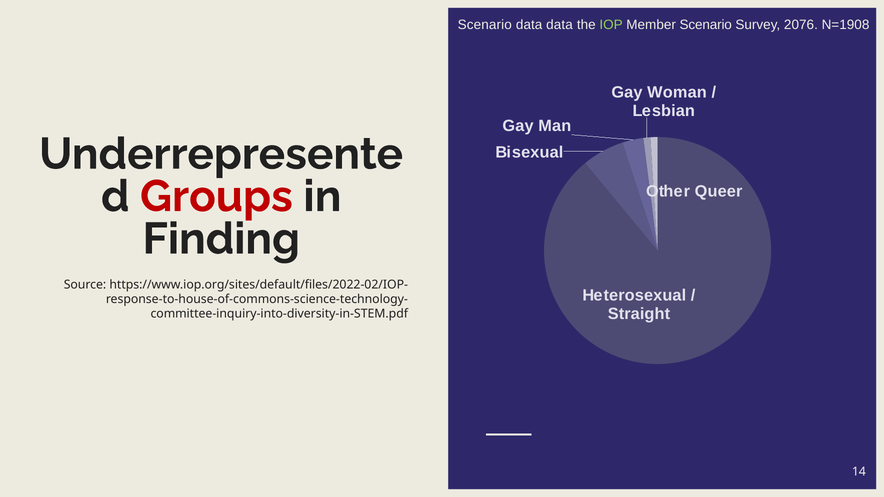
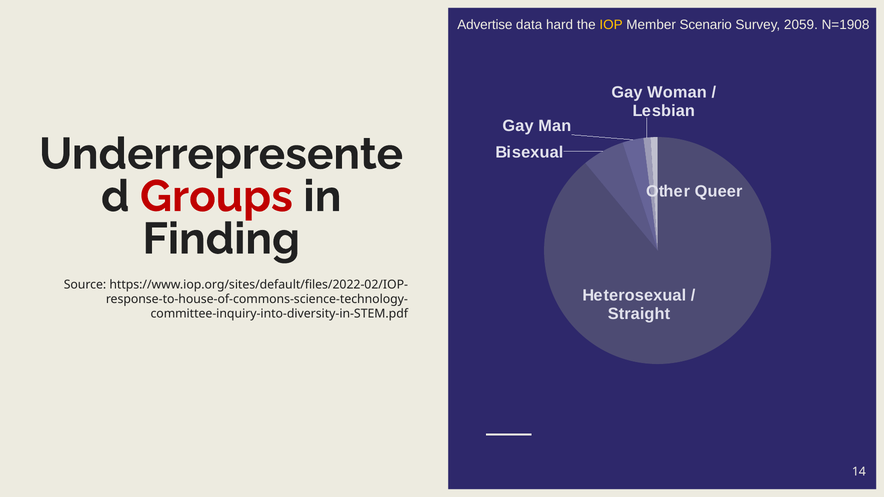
Scenario: Scenario -> Advertise (485, 25)
data data: data -> hard (560, 25)
IOP colour: light green -> yellow (611, 25)
2076: 2076 -> 2059 (801, 25)
